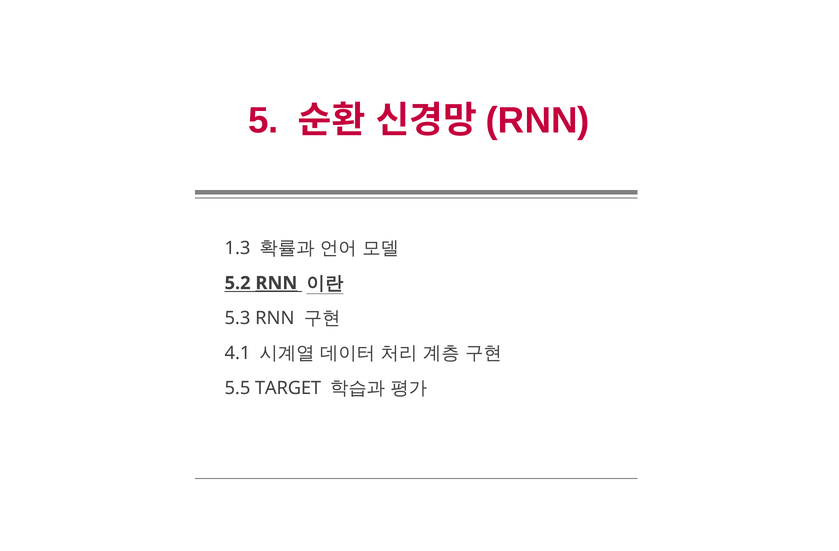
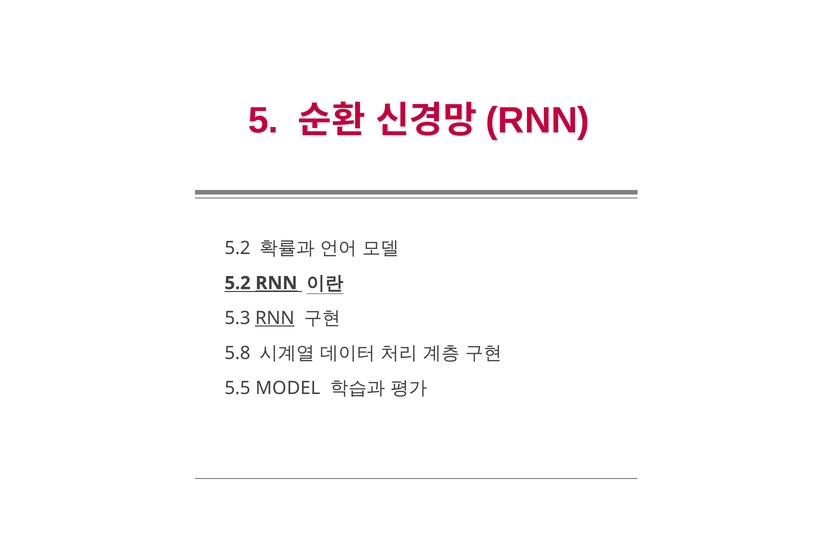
1.3: 1.3 -> 5.2 (238, 248)
RNN underline: none -> present (275, 318)
4.1: 4.1 -> 5.8 (238, 353)
TARGET: TARGET -> MODEL (288, 388)
